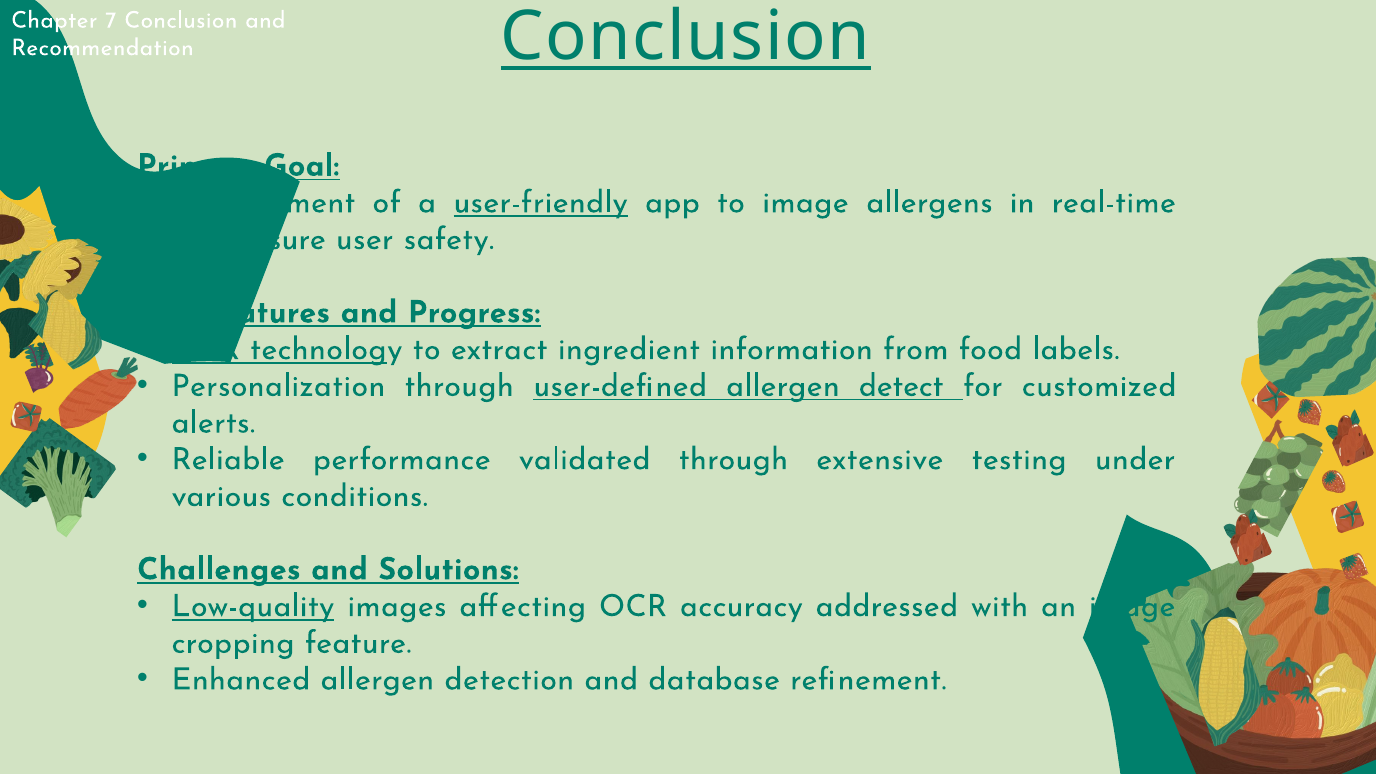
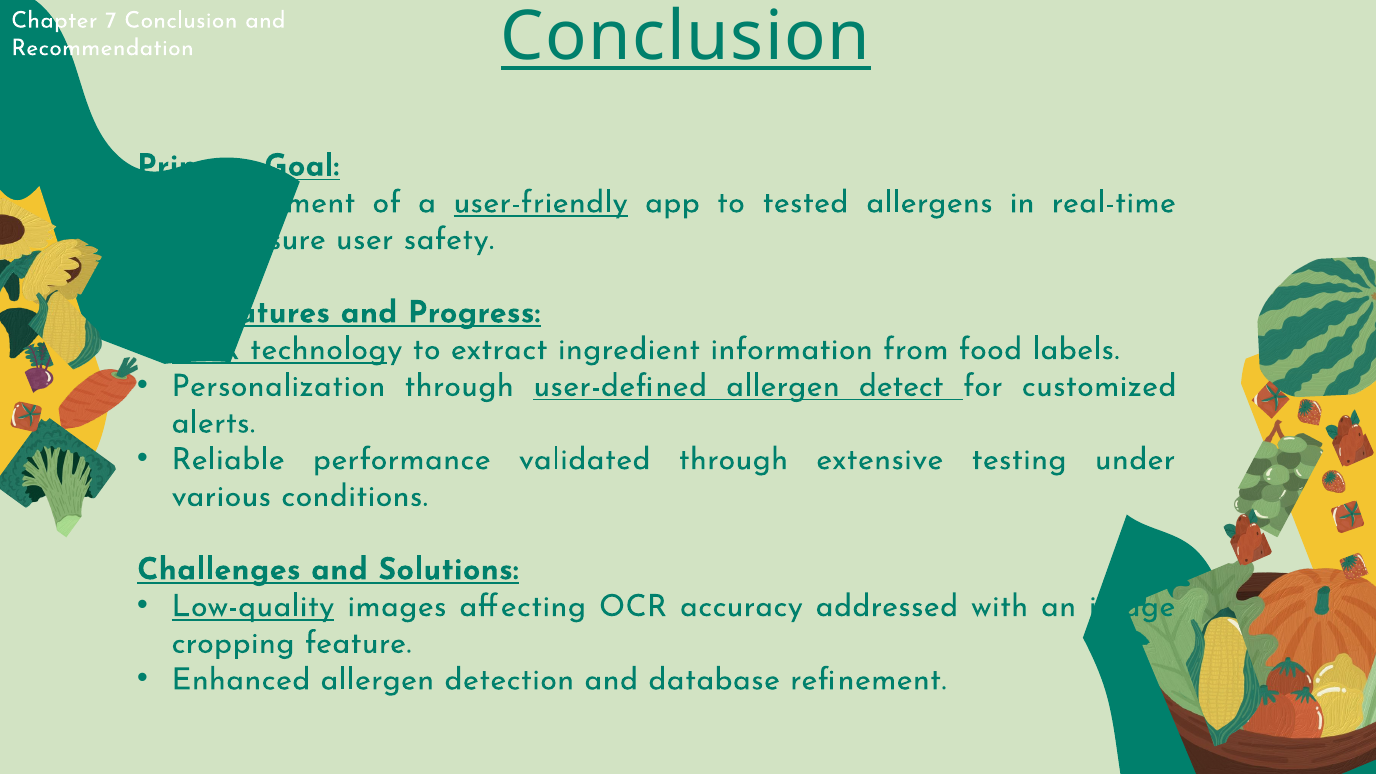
to image: image -> tested (805, 202)
